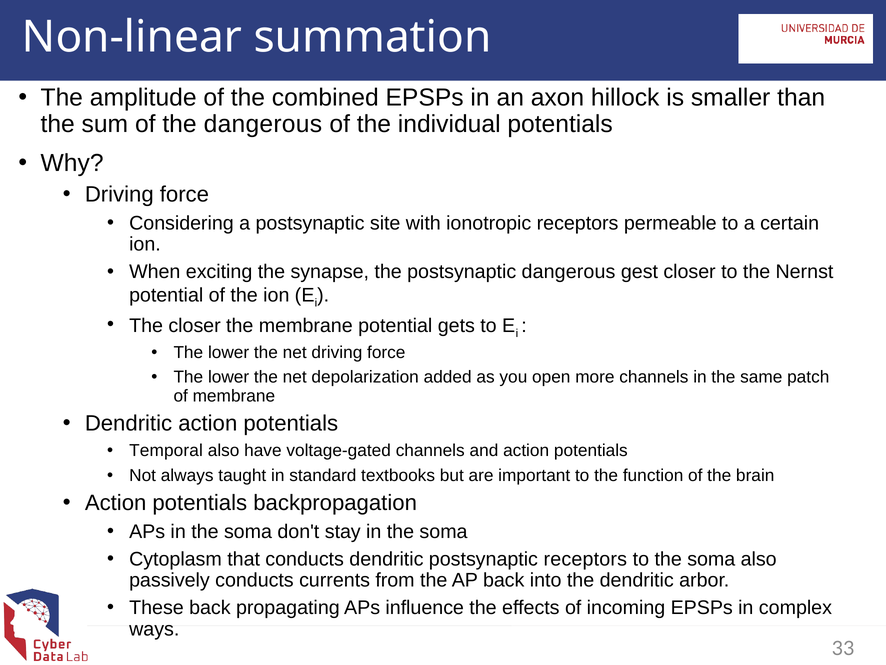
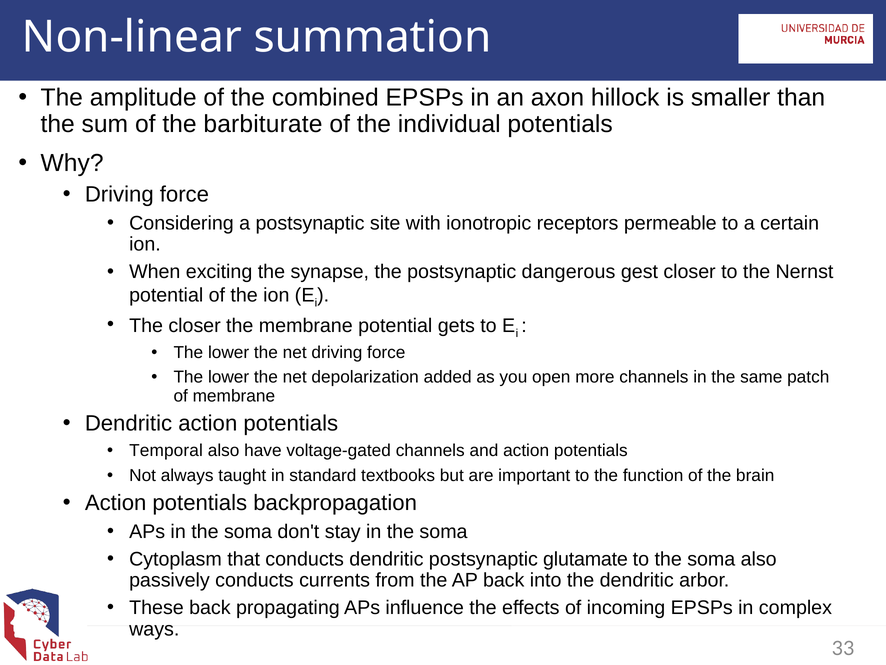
the dangerous: dangerous -> barbiturate (263, 124)
postsynaptic receptors: receptors -> glutamate (585, 559)
